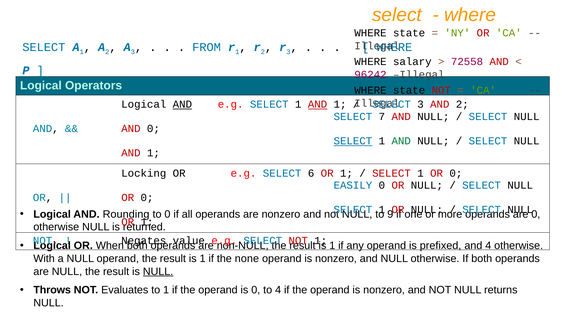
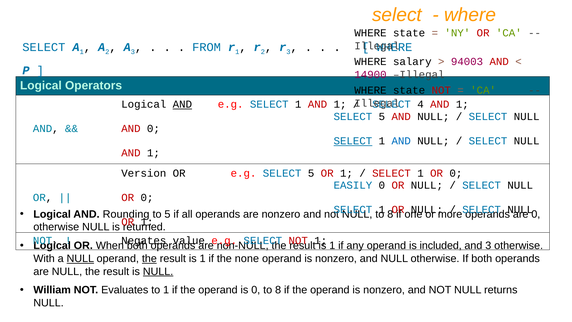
72558: 72558 -> 94003 (467, 62)
96242: 96242 -> 14900 (370, 74)
AND underline: present -> none (318, 104)
3: 3 -> 4 (420, 104)
2: 2 -> 1 (462, 104)
7: 7 -> 5 (382, 116)
AND colour: green -> blue (401, 141)
Locking: Locking -> Version (144, 173)
e.g SELECT 6: 6 -> 5 (311, 173)
to 0: 0 -> 5 (167, 214)
9: 9 -> 8 (390, 214)
prefixed: prefixed -> included (441, 246)
and 4: 4 -> 3 (488, 246)
NULL underline: none -> present (80, 258)
the underline: none -> present (149, 258)
Throws: Throws -> William (52, 290)
0 to 4: 4 -> 8 (278, 290)
